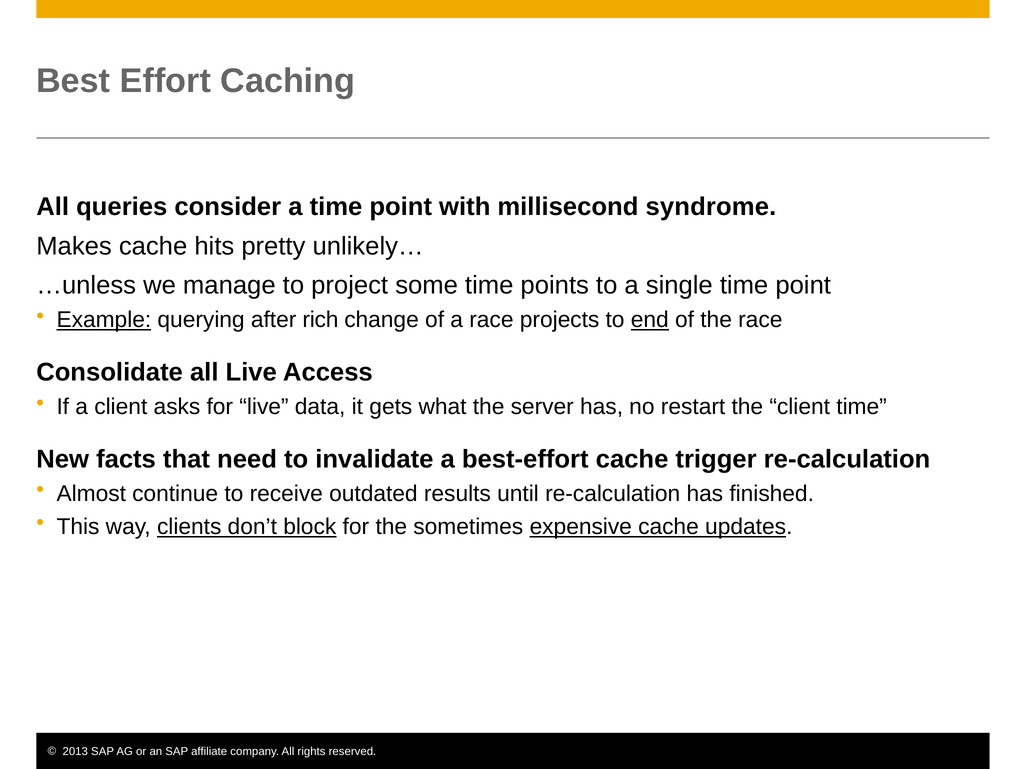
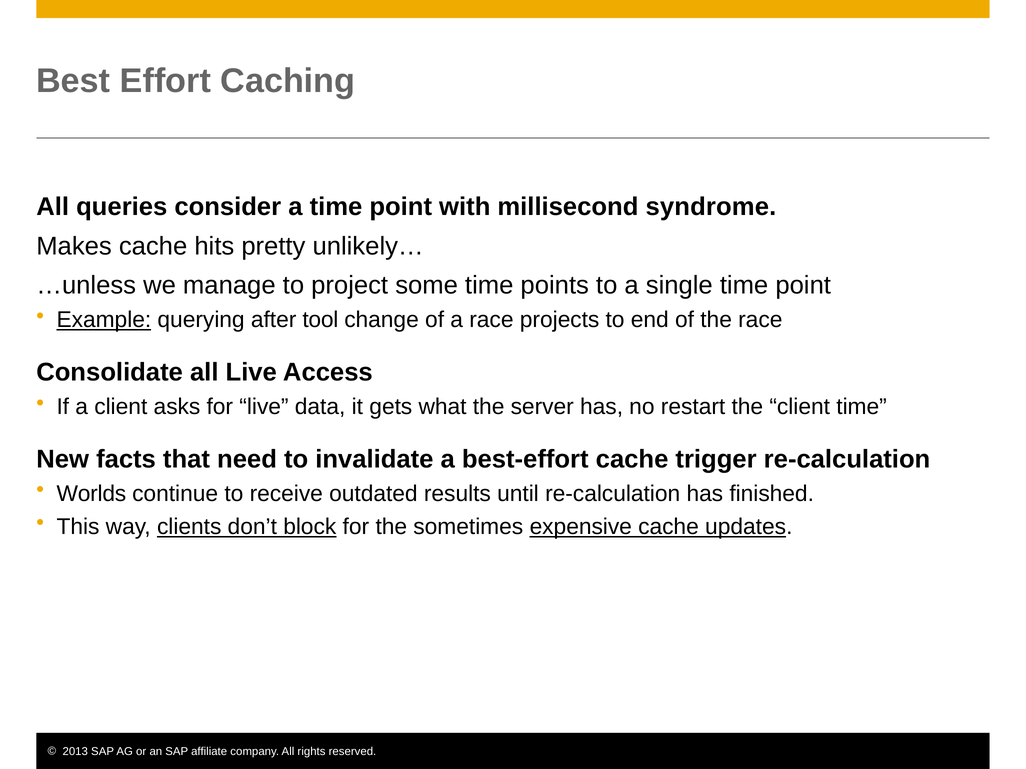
rich: rich -> tool (320, 320)
end underline: present -> none (650, 320)
Almost: Almost -> Worlds (91, 494)
